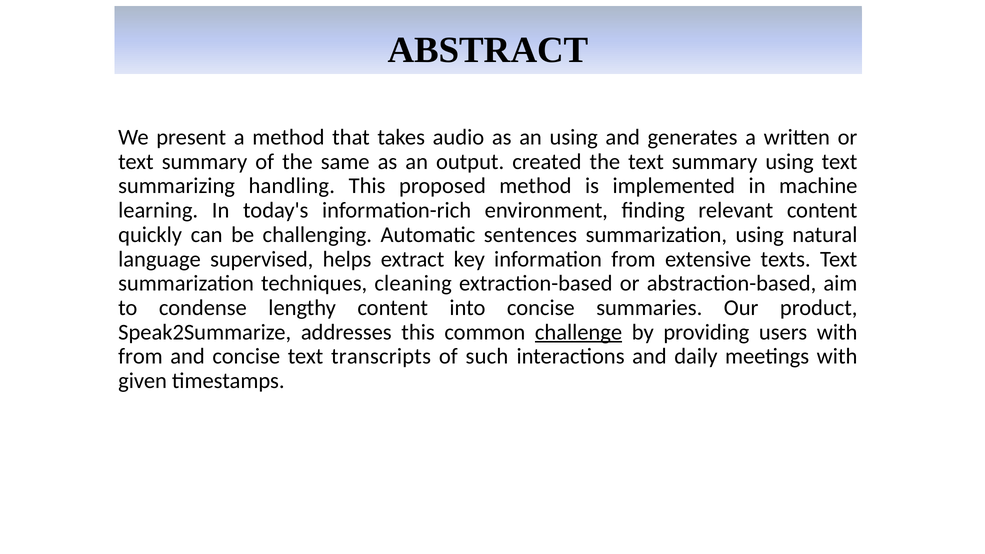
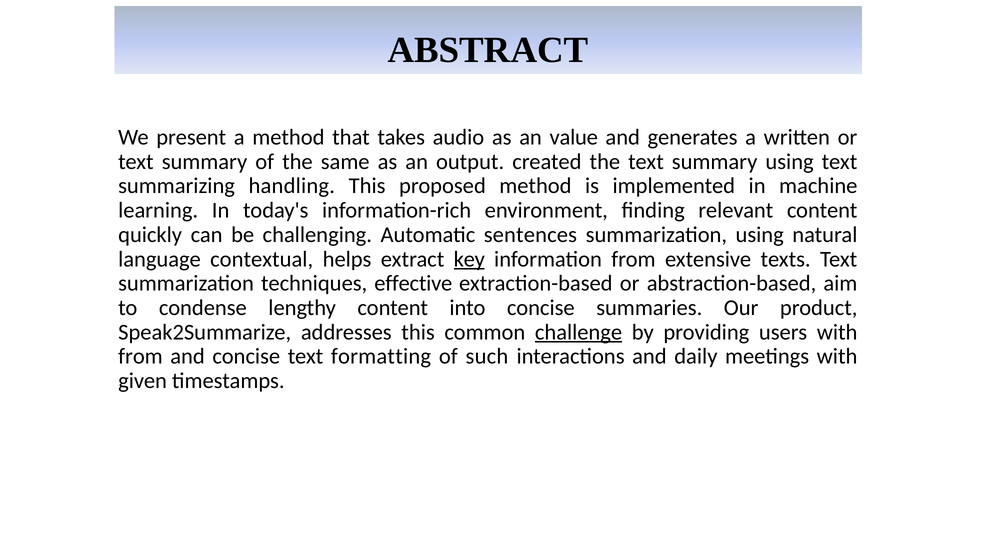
an using: using -> value (574, 137)
supervised: supervised -> contextual (262, 259)
key underline: none -> present (469, 259)
cleaning: cleaning -> effective (413, 283)
transcripts: transcripts -> formatting (381, 357)
